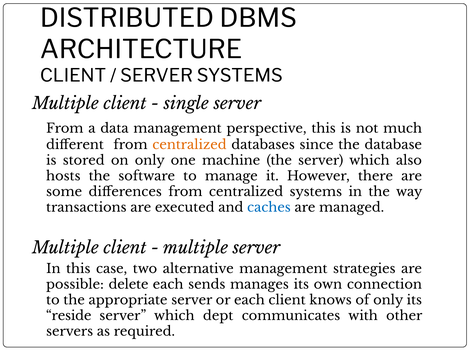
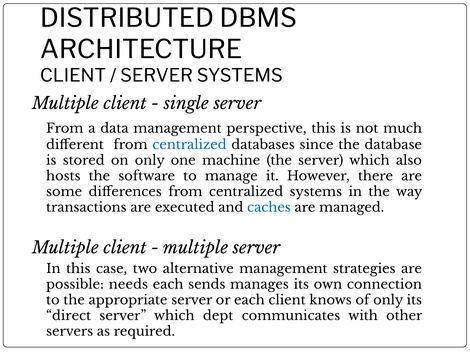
centralized colour: orange -> blue (189, 145)
delete: delete -> needs (128, 285)
reside: reside -> direct (69, 316)
